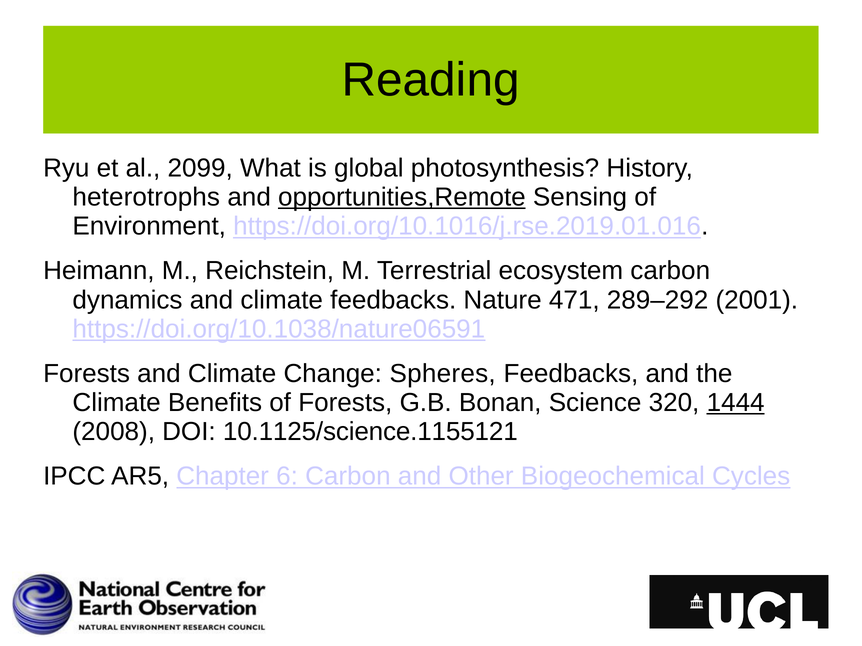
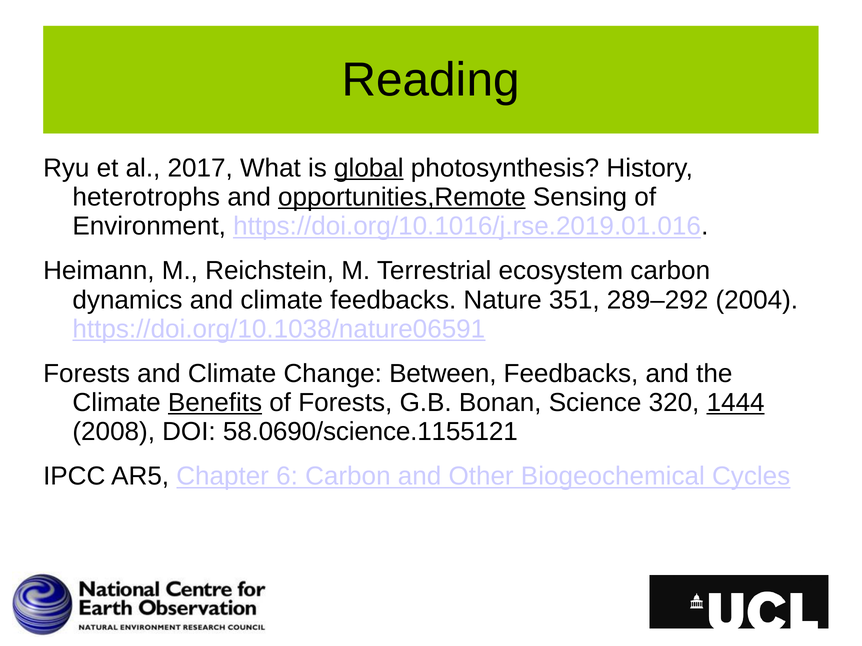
2099: 2099 -> 2017 (200, 168)
global underline: none -> present (369, 168)
471: 471 -> 351 (574, 300)
2001: 2001 -> 2004 (757, 300)
Spheres: Spheres -> Between (443, 374)
Benefits underline: none -> present (215, 403)
10.1125/science.1155121: 10.1125/science.1155121 -> 58.0690/science.1155121 (370, 432)
